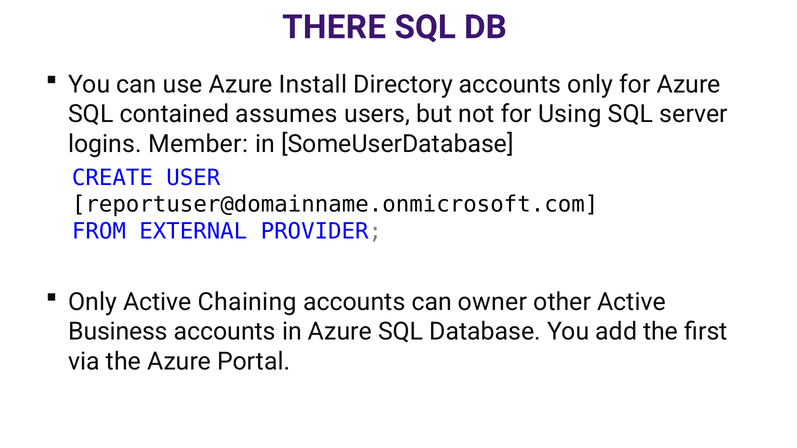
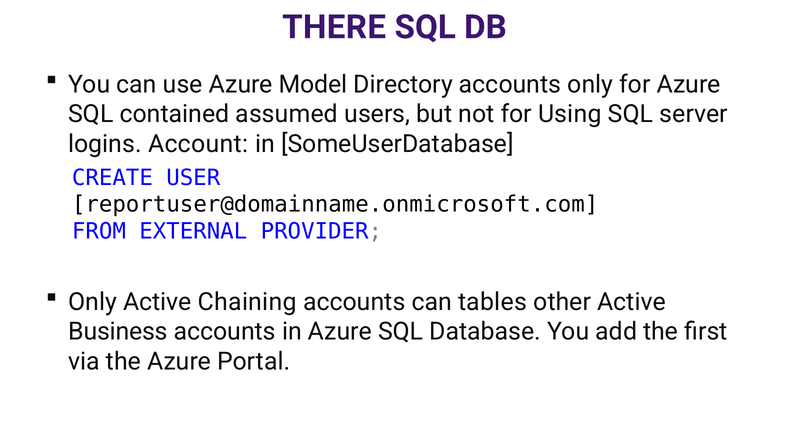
Install: Install -> Model (313, 84)
assumes: assumes -> assumed (287, 114)
Member: Member -> Account (198, 144)
owner: owner -> tables (493, 302)
